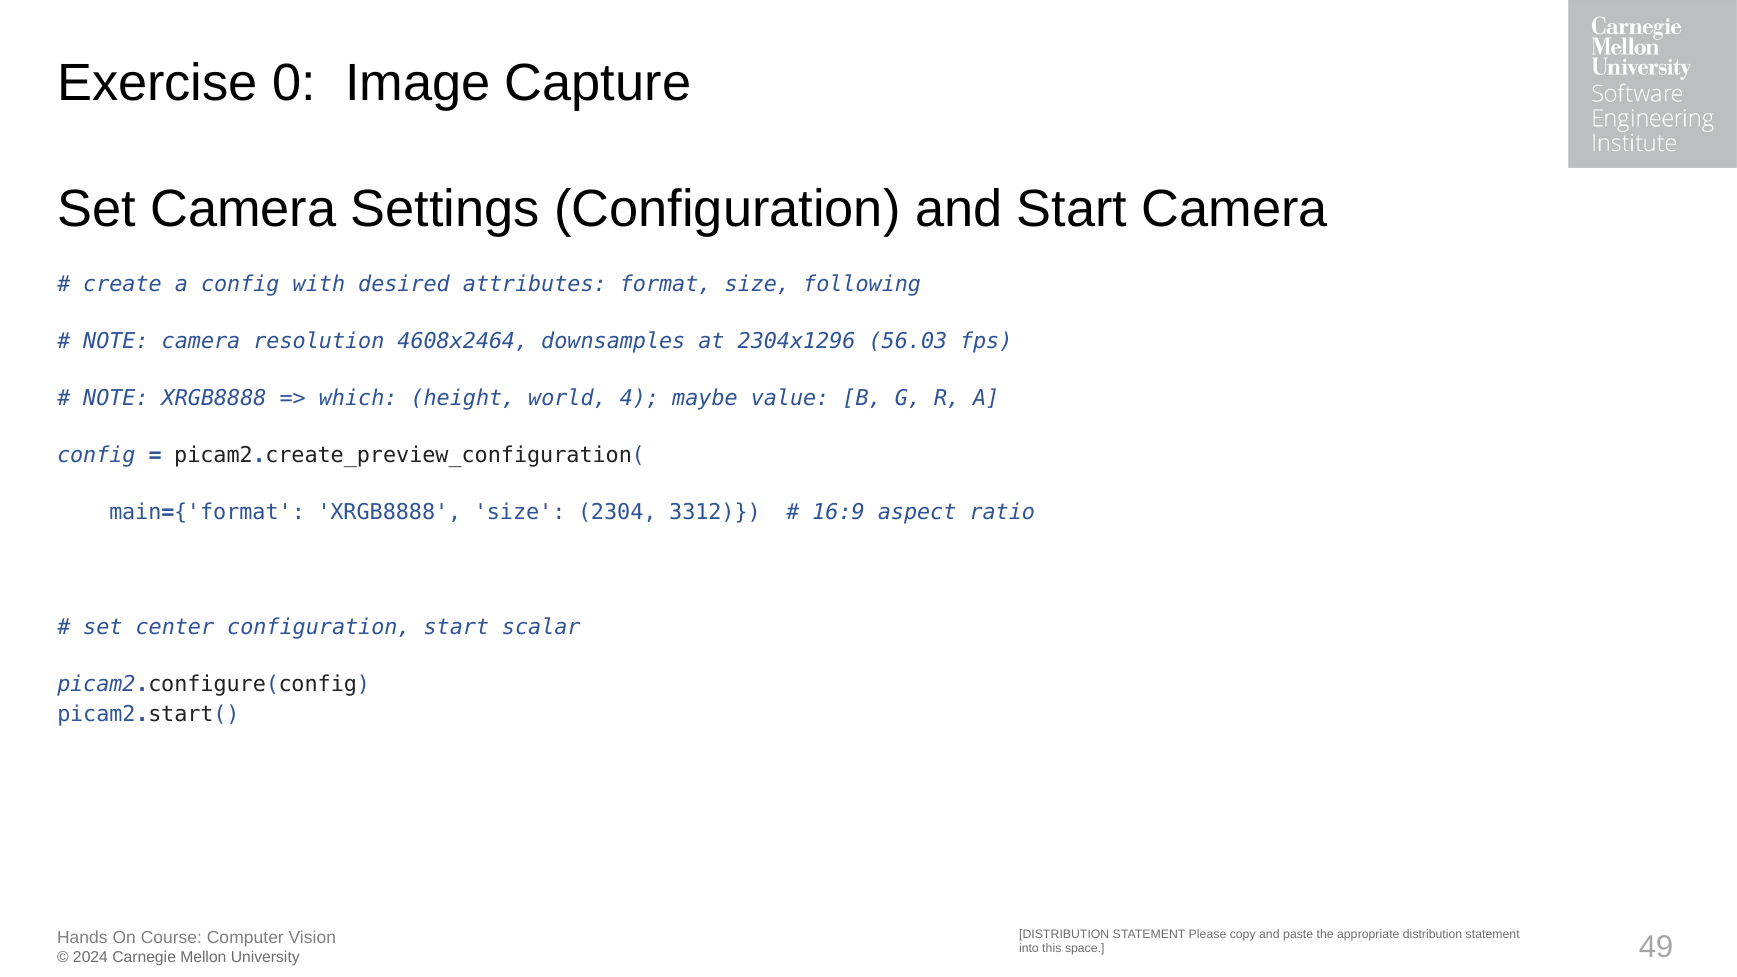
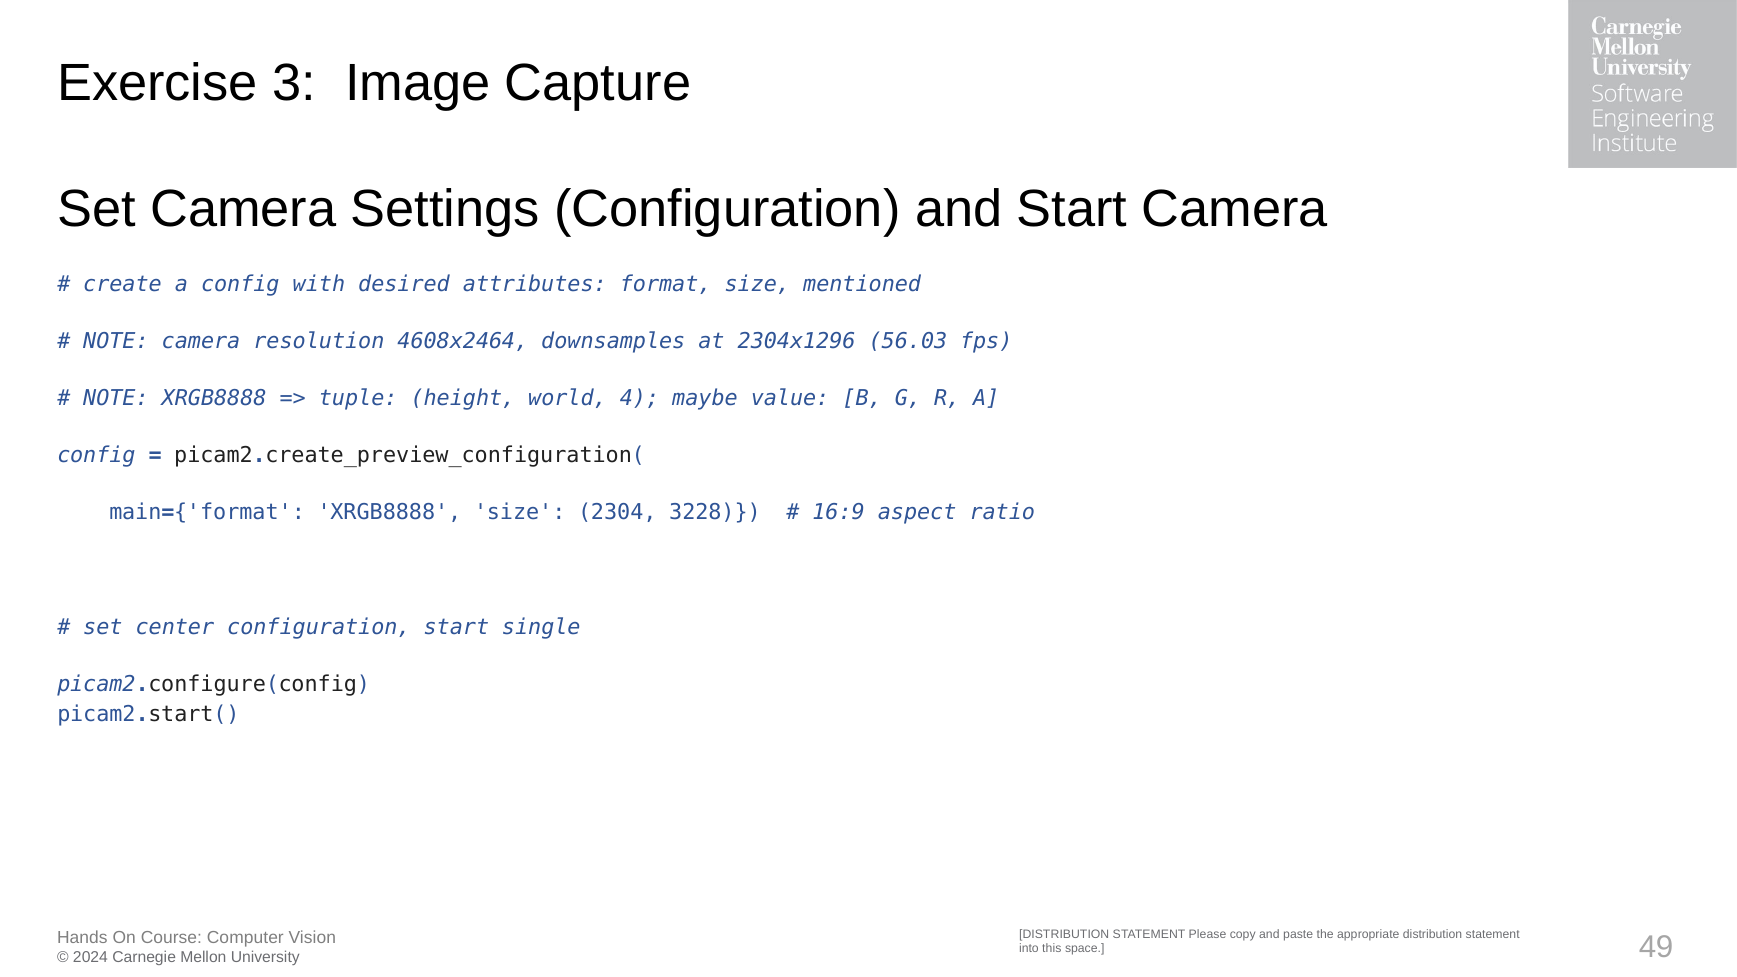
0: 0 -> 3 (294, 83)
following: following -> mentioned (862, 284)
which: which -> tuple (358, 398)
3312: 3312 -> 3228 (715, 513)
scalar: scalar -> single (541, 627)
